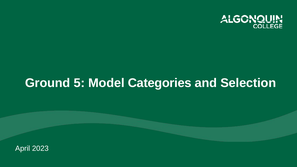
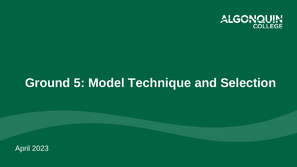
Categories: Categories -> Technique (160, 83)
